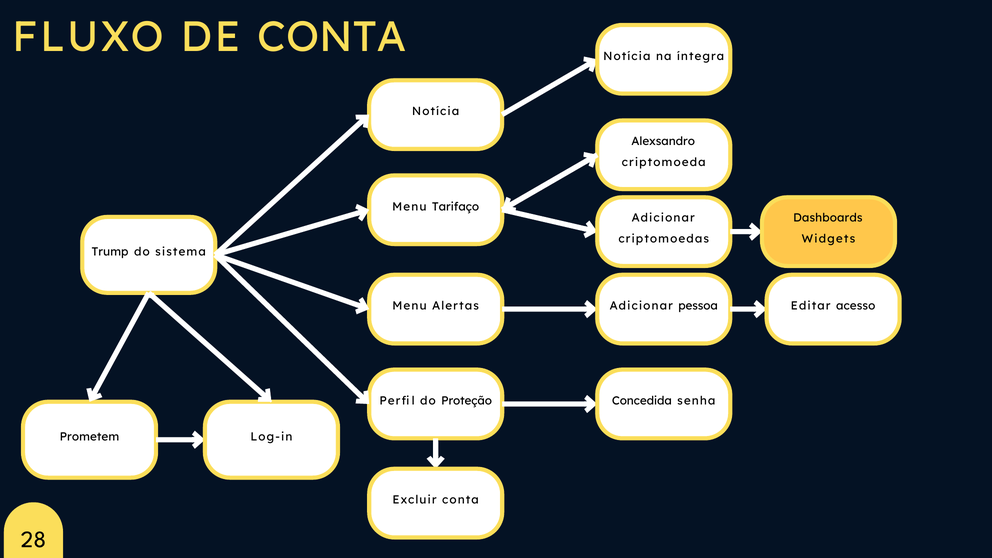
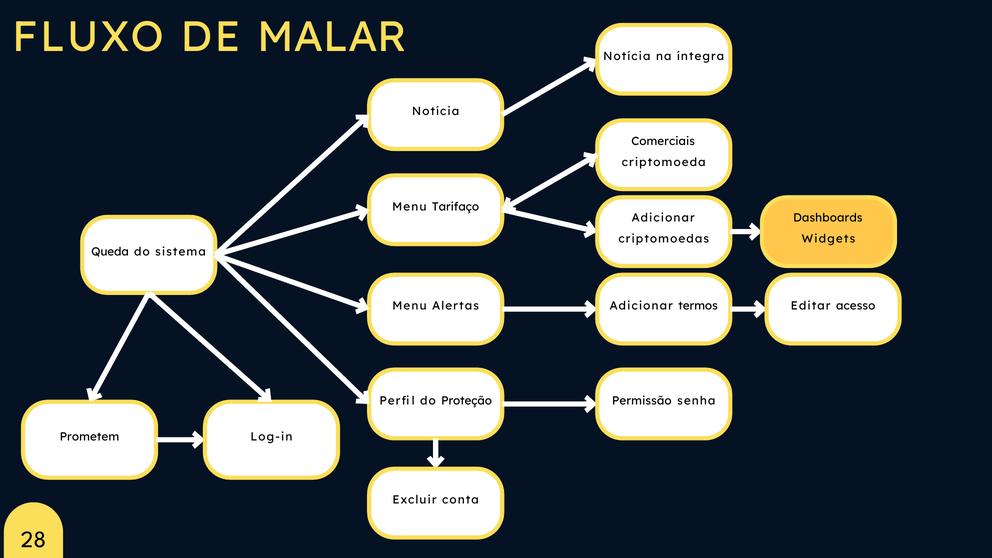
DE CONTA: CONTA -> MALAR (332, 37)
Alexsandro: Alexsandro -> Comerciais (663, 141)
Trump: Trump -> Queda (110, 252)
pessoa: pessoa -> termos (698, 306)
Concedida: Concedida -> Permissão (642, 401)
